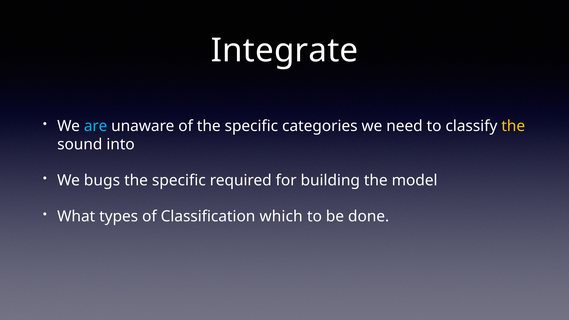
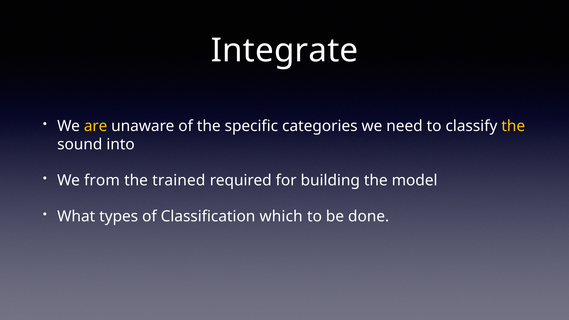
are colour: light blue -> yellow (96, 126)
bugs: bugs -> from (102, 181)
specific: specific -> trained (179, 181)
